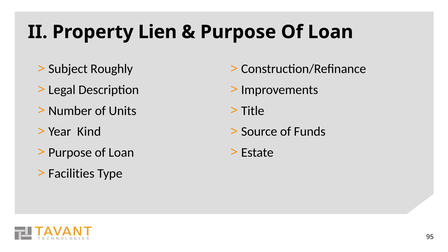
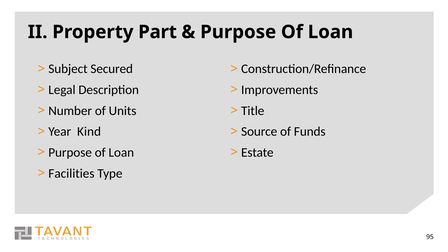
Lien: Lien -> Part (158, 32)
Roughly: Roughly -> Secured (112, 69)
